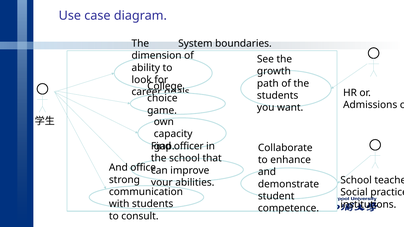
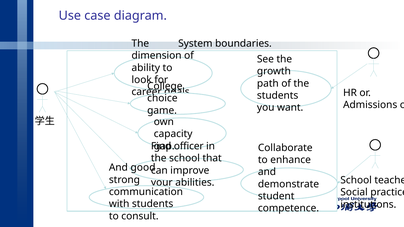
office: office -> good (143, 168)
